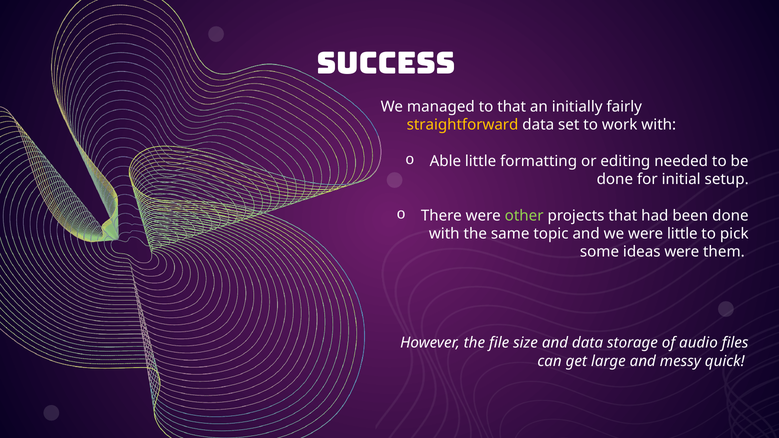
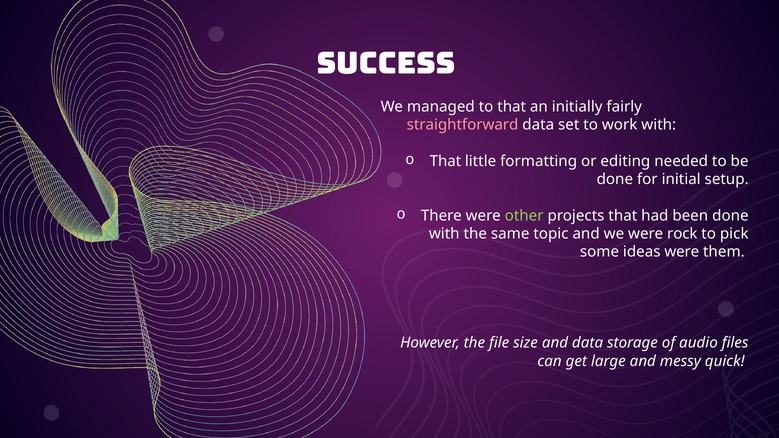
straightforward colour: yellow -> pink (463, 125)
Able: Able -> That (445, 161)
were little: little -> rock (682, 234)
